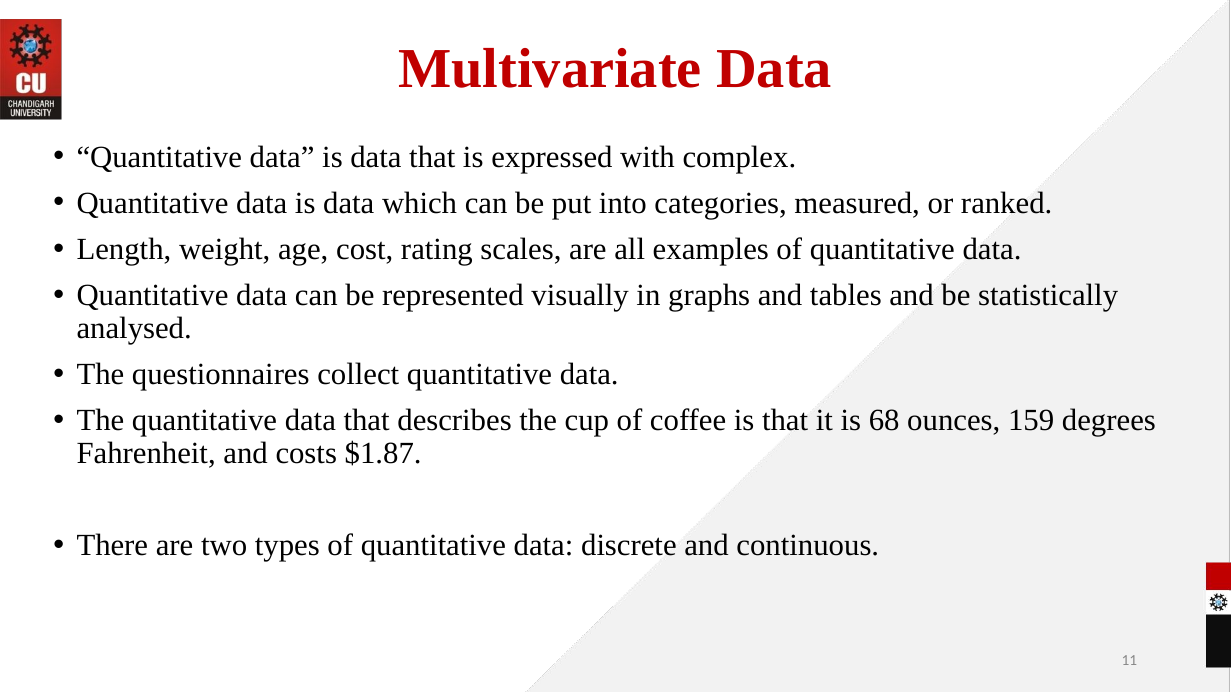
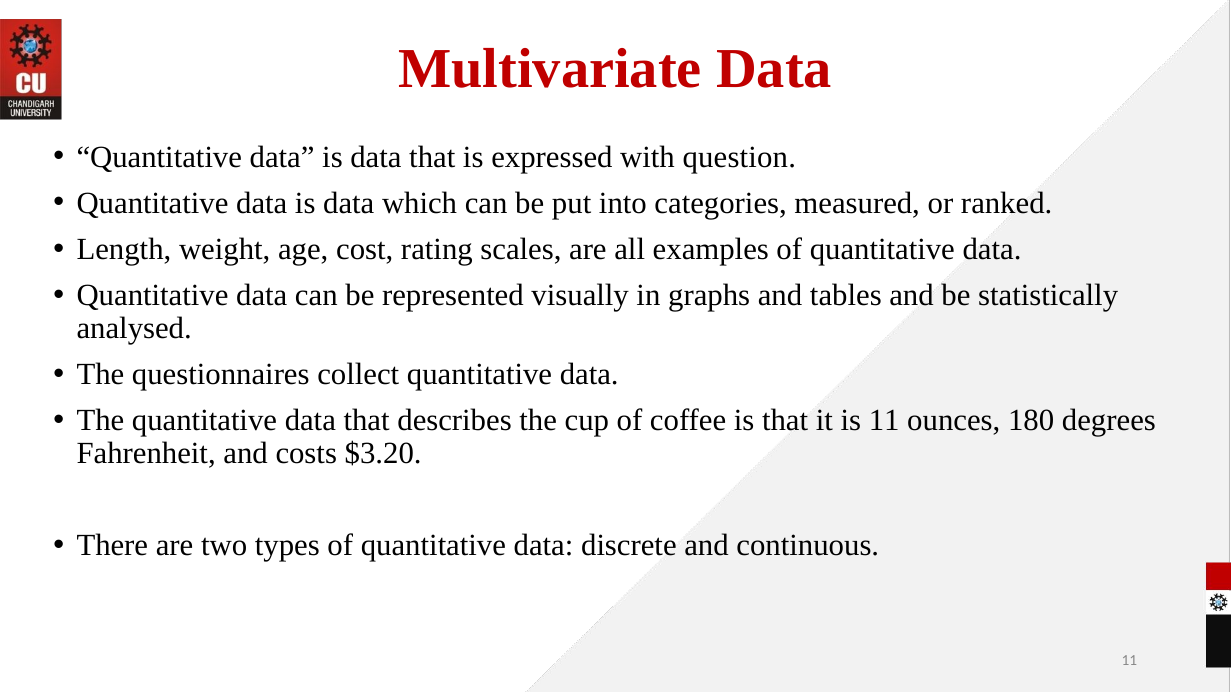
complex: complex -> question (739, 157)
is 68: 68 -> 11 (884, 421)
159: 159 -> 180 (1031, 421)
$1.87: $1.87 -> $3.20 (383, 454)
